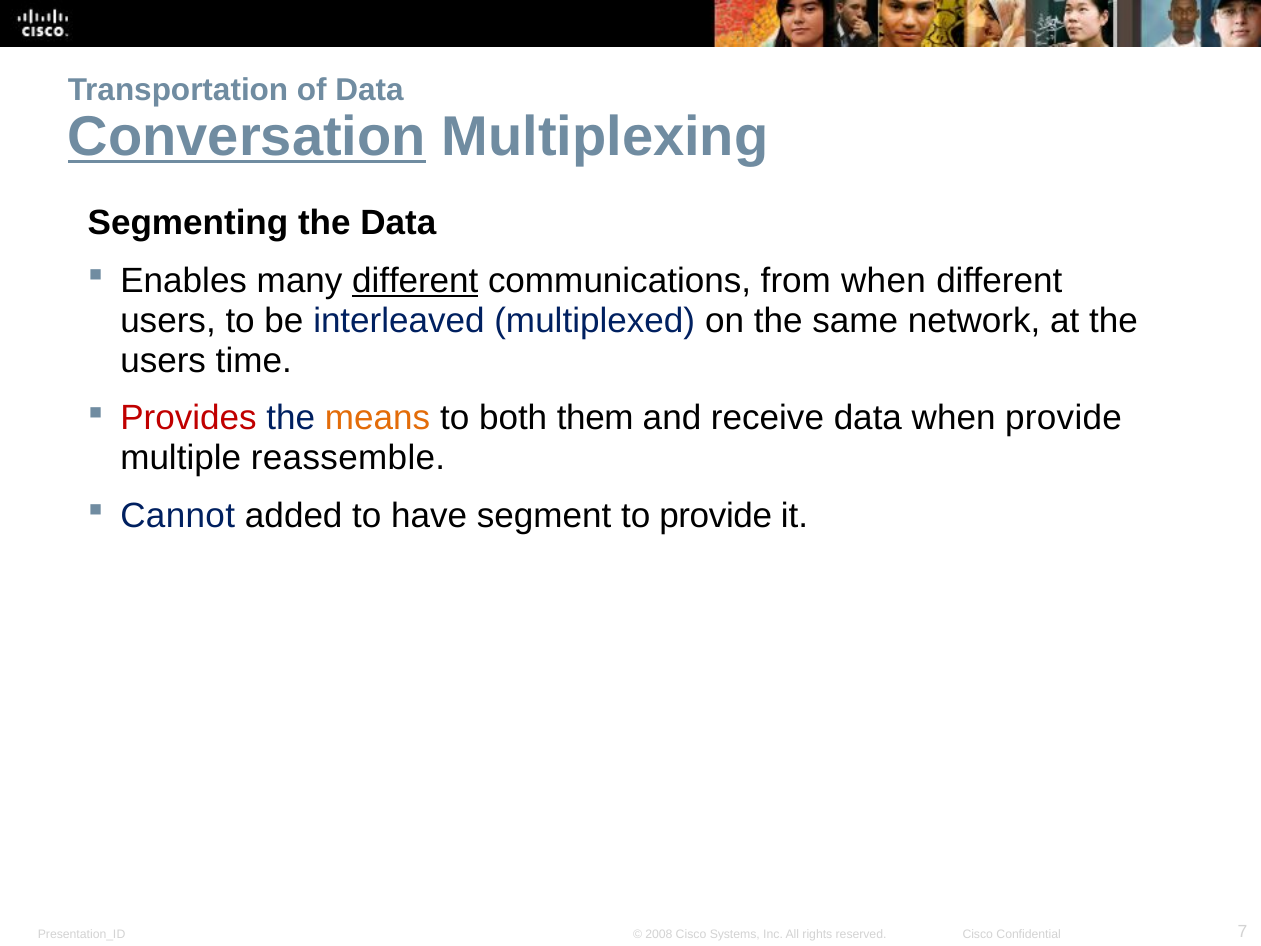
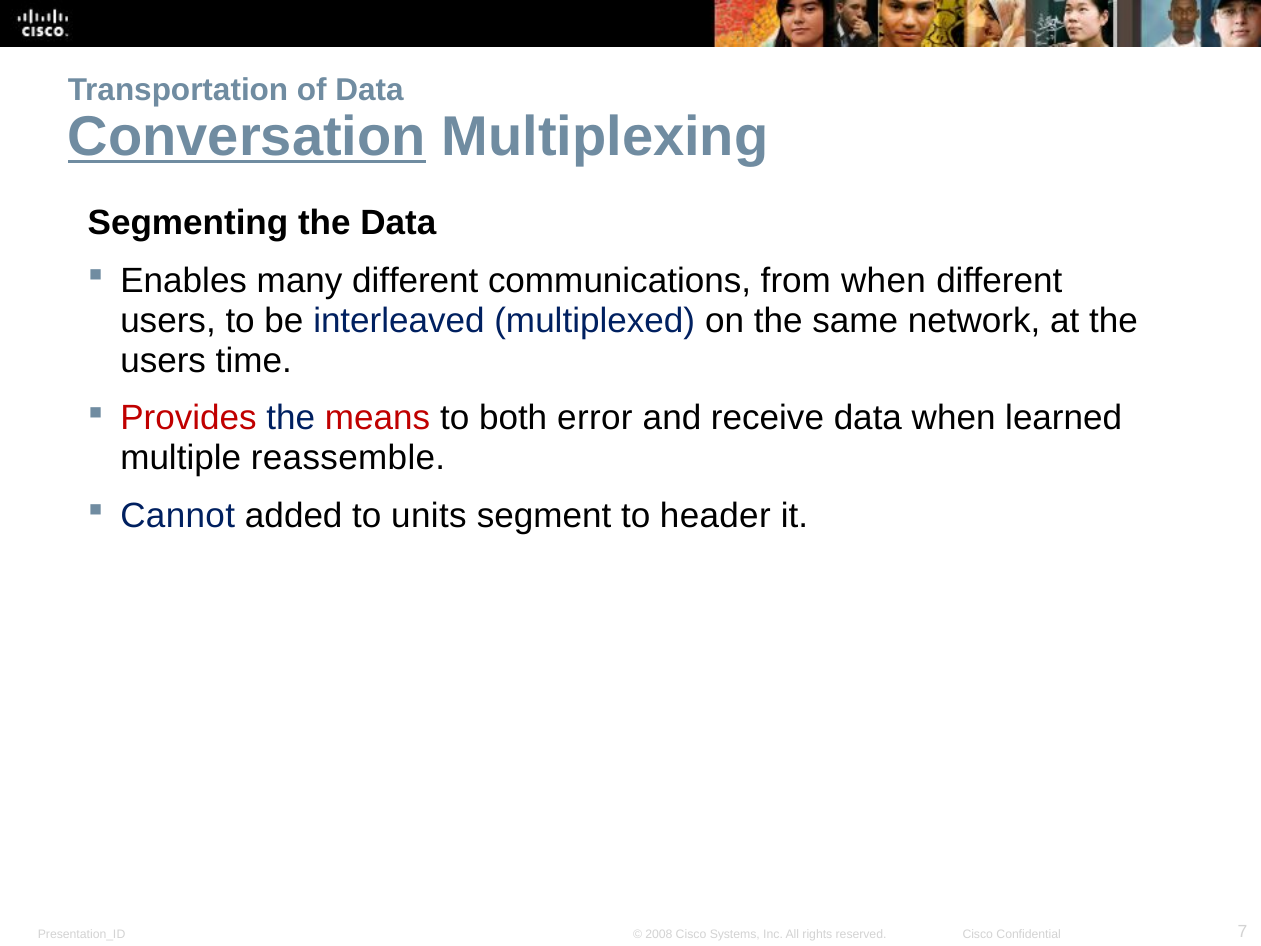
different underline: present -> none (415, 281)
means colour: orange -> red (377, 418)
them: them -> error (595, 418)
when provide: provide -> learned (1064, 418)
have: have -> units (429, 515)
to provide: provide -> header (715, 515)
